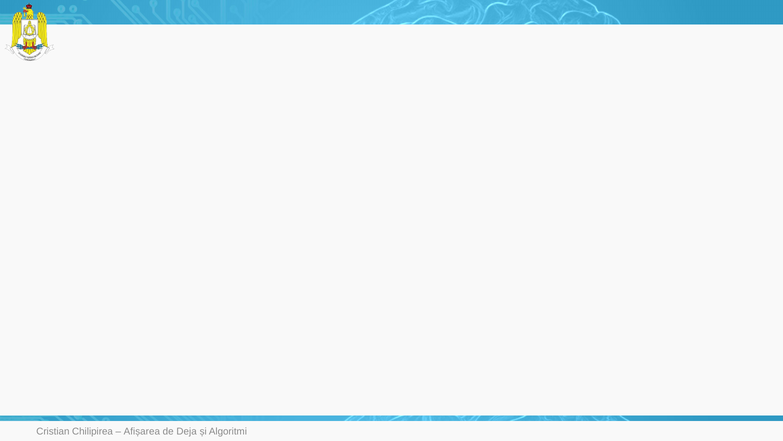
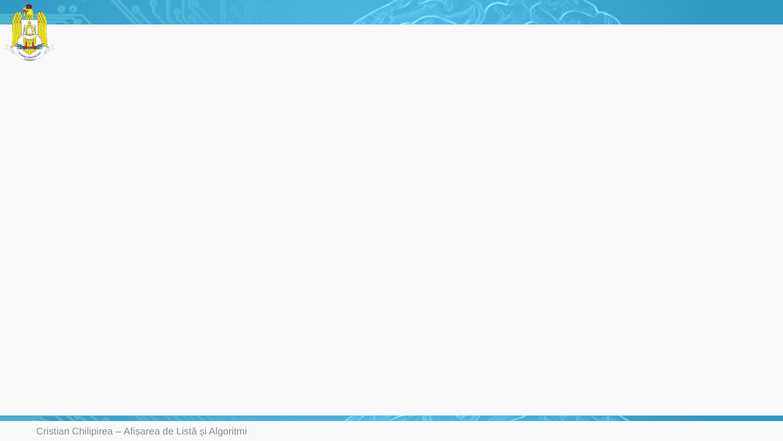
Deja: Deja -> Listă (187, 431)
